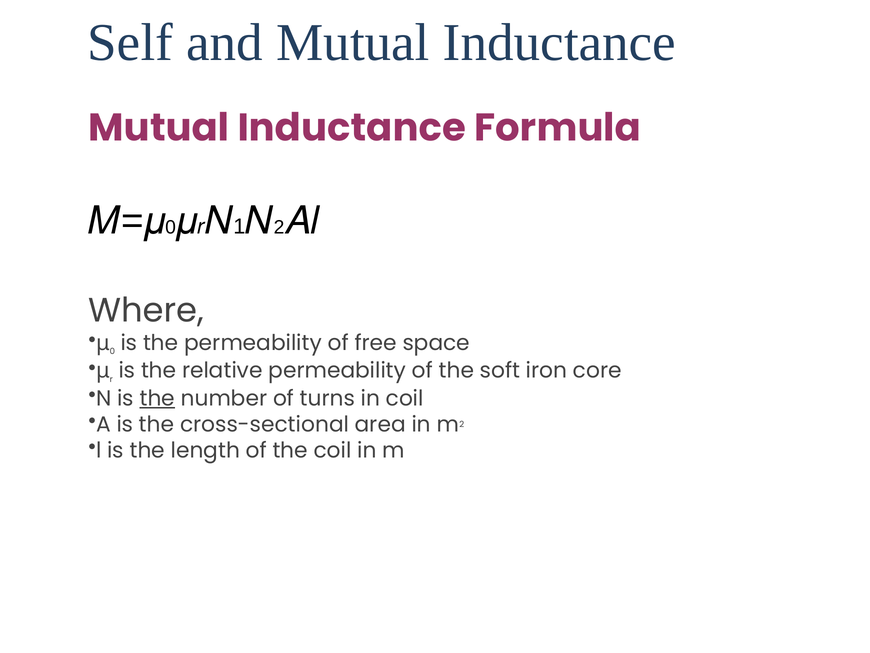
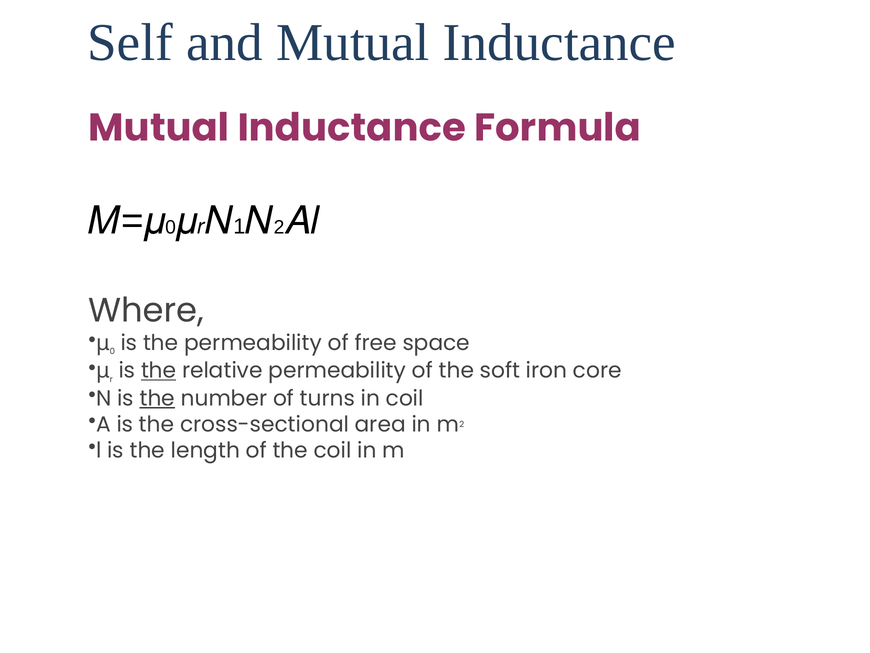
the underline: none -> present (159, 370)
